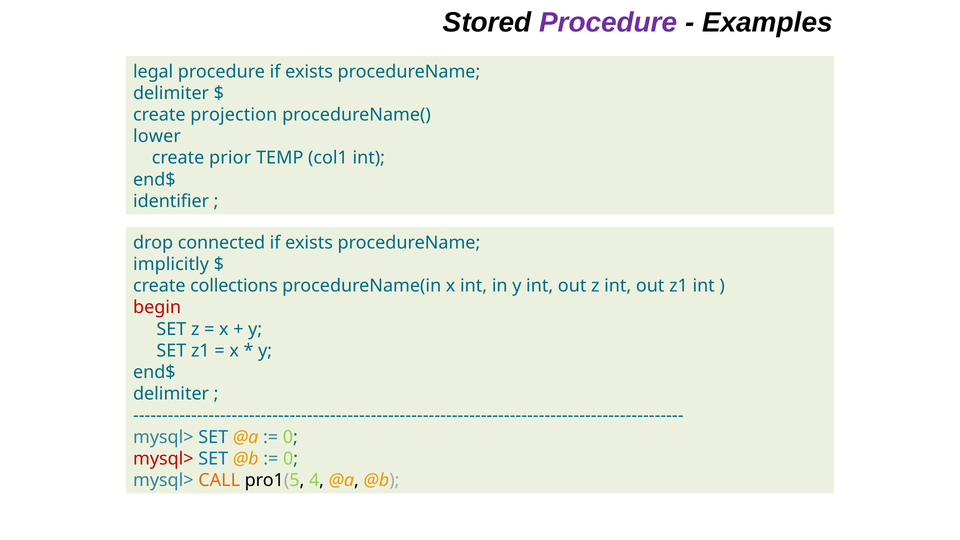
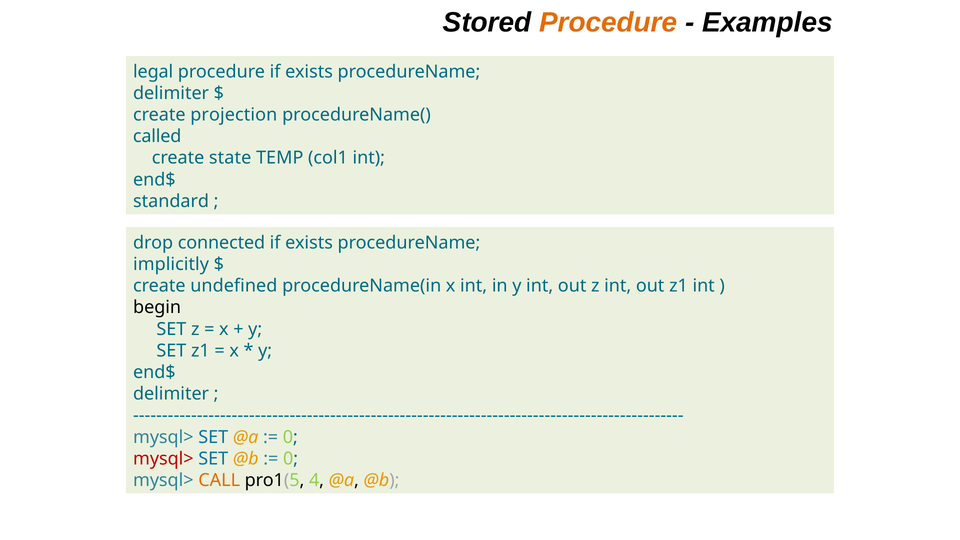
Procedure colour: purple -> orange (608, 22)
lower: lower -> called (157, 136)
prior: prior -> state (230, 158)
identifier: identifier -> standard (171, 201)
collections: collections -> undefined (234, 286)
begin colour: red -> black (157, 308)
